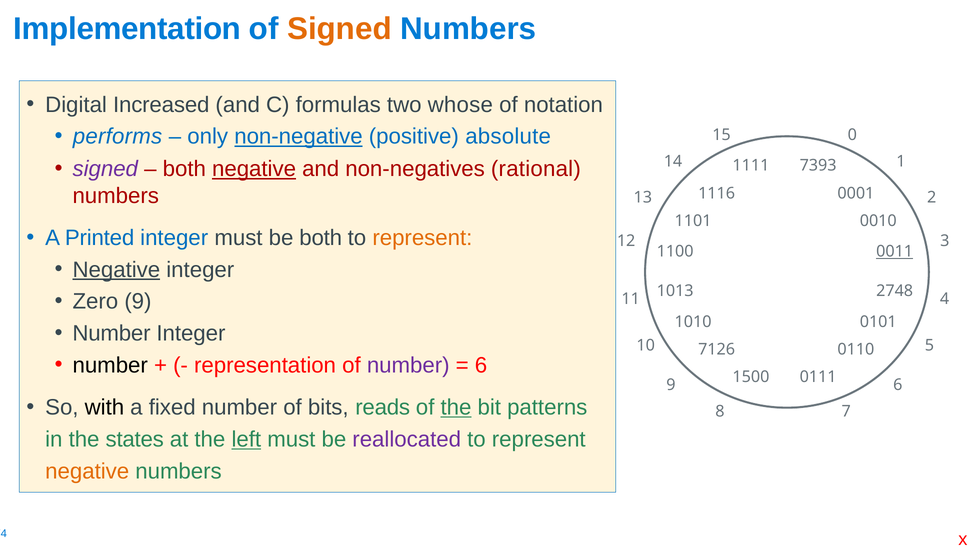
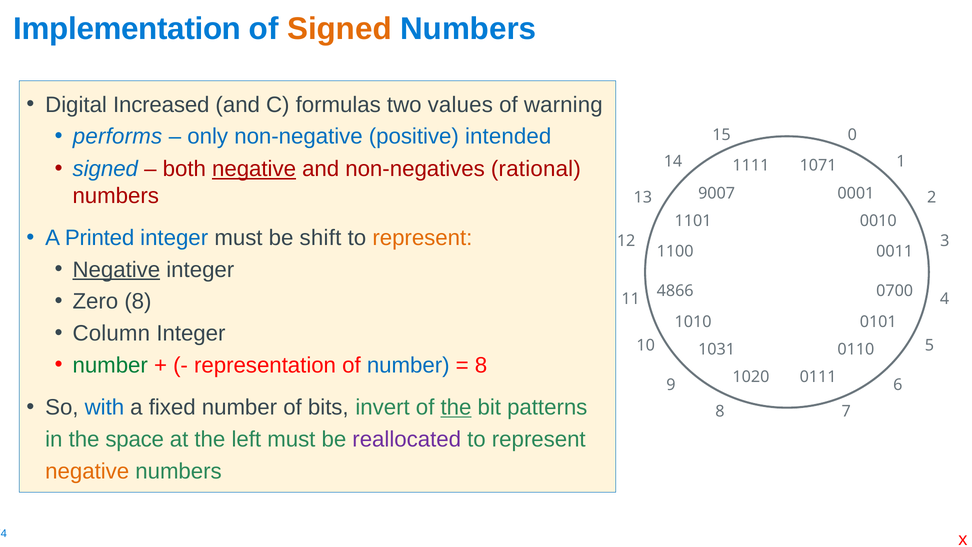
whose: whose -> values (460, 105)
notation: notation -> warning (563, 105)
non-negative underline: present -> none (298, 136)
absolute: absolute -> intended (508, 136)
signed colour: purple -> blue (105, 169)
7393: 7393 -> 1071 (818, 166)
1116: 1116 -> 9007 (717, 193)
be both: both -> shift (320, 238)
0011 underline: present -> none (895, 252)
1013: 1013 -> 4866 (675, 291)
2748: 2748 -> 0700 (895, 291)
Zero 9: 9 -> 8 (138, 301)
Number: Number -> Column (111, 333)
7126: 7126 -> 1031 (717, 349)
number colour: black -> green (110, 365)
number colour: purple -> blue (408, 365)
6: 6 -> 8 (481, 365)
1500: 1500 -> 1020 (751, 377)
with colour: black -> blue (104, 407)
reads: reads -> invert (383, 407)
states: states -> space (135, 439)
left underline: present -> none (246, 439)
